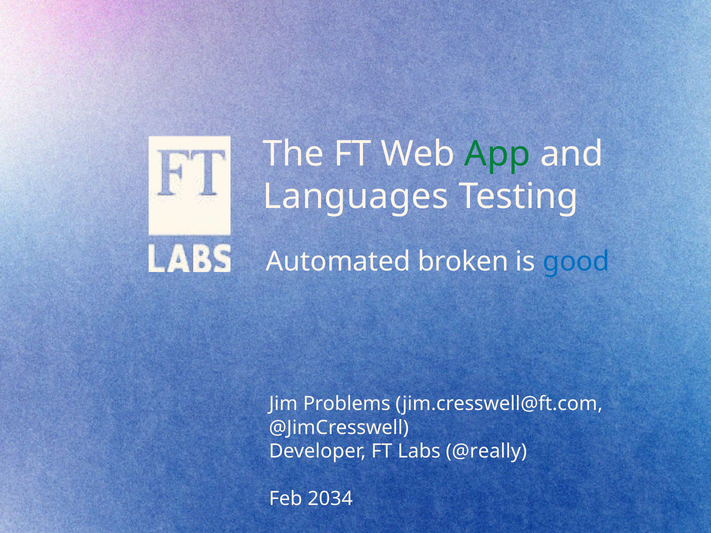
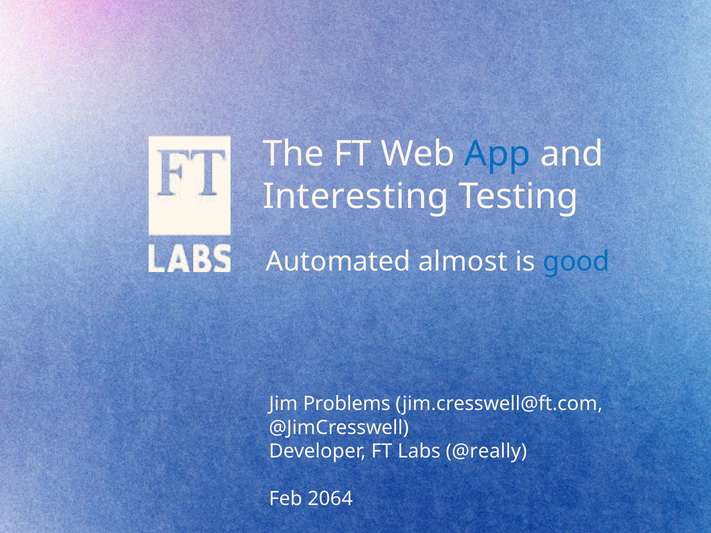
App colour: green -> blue (498, 154)
Languages: Languages -> Interesting (356, 197)
broken: broken -> almost (463, 262)
2034: 2034 -> 2064 (330, 499)
